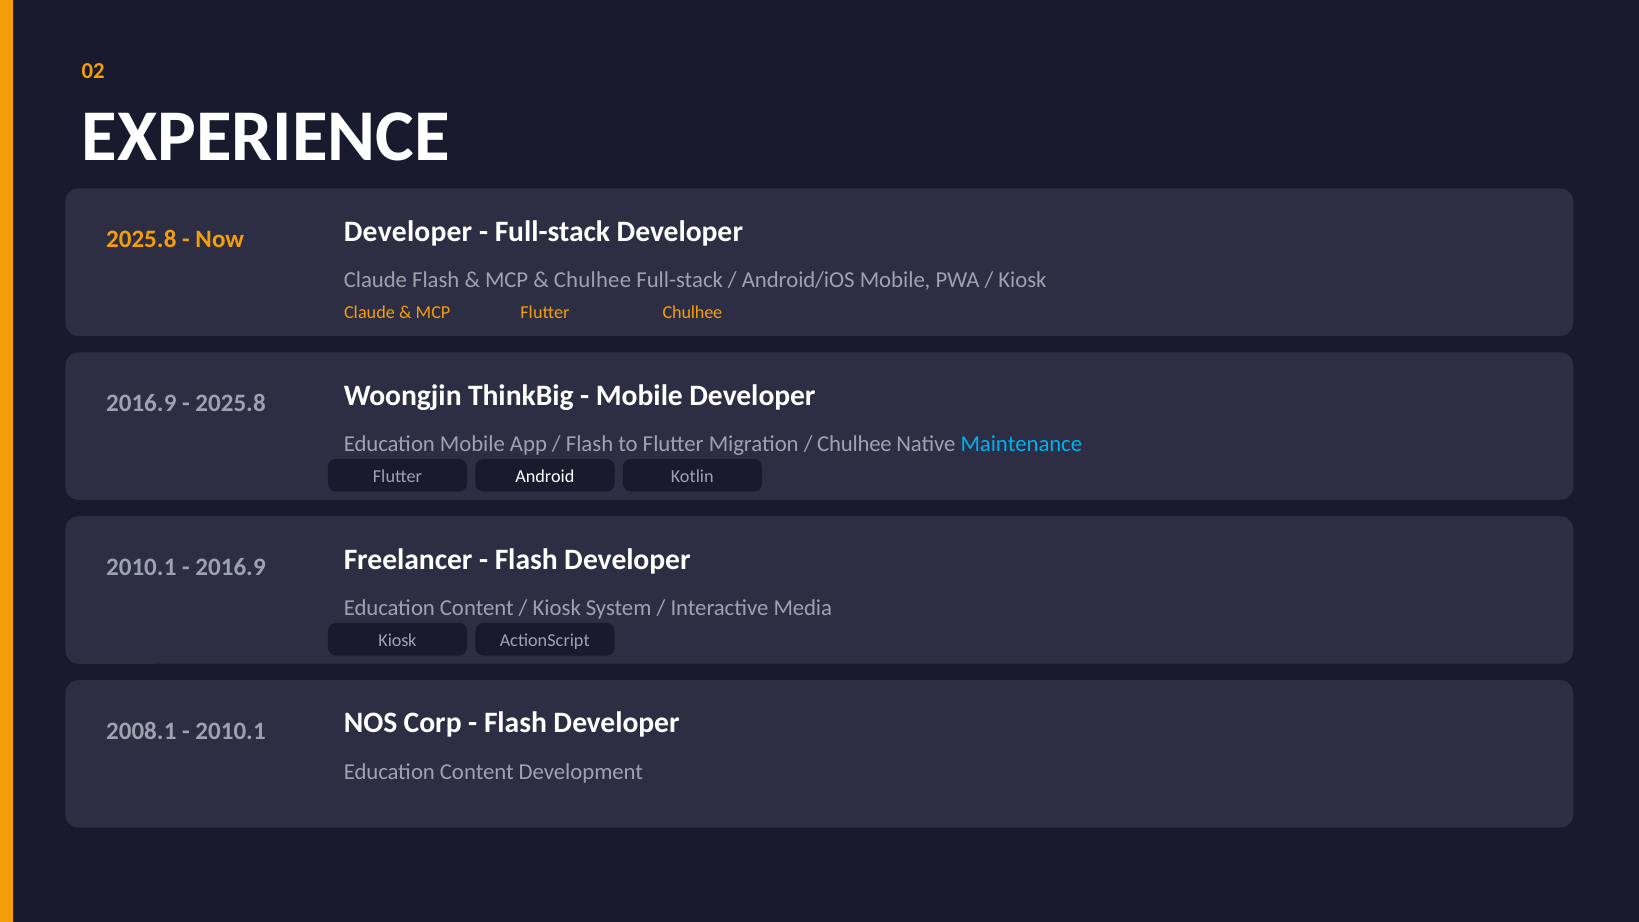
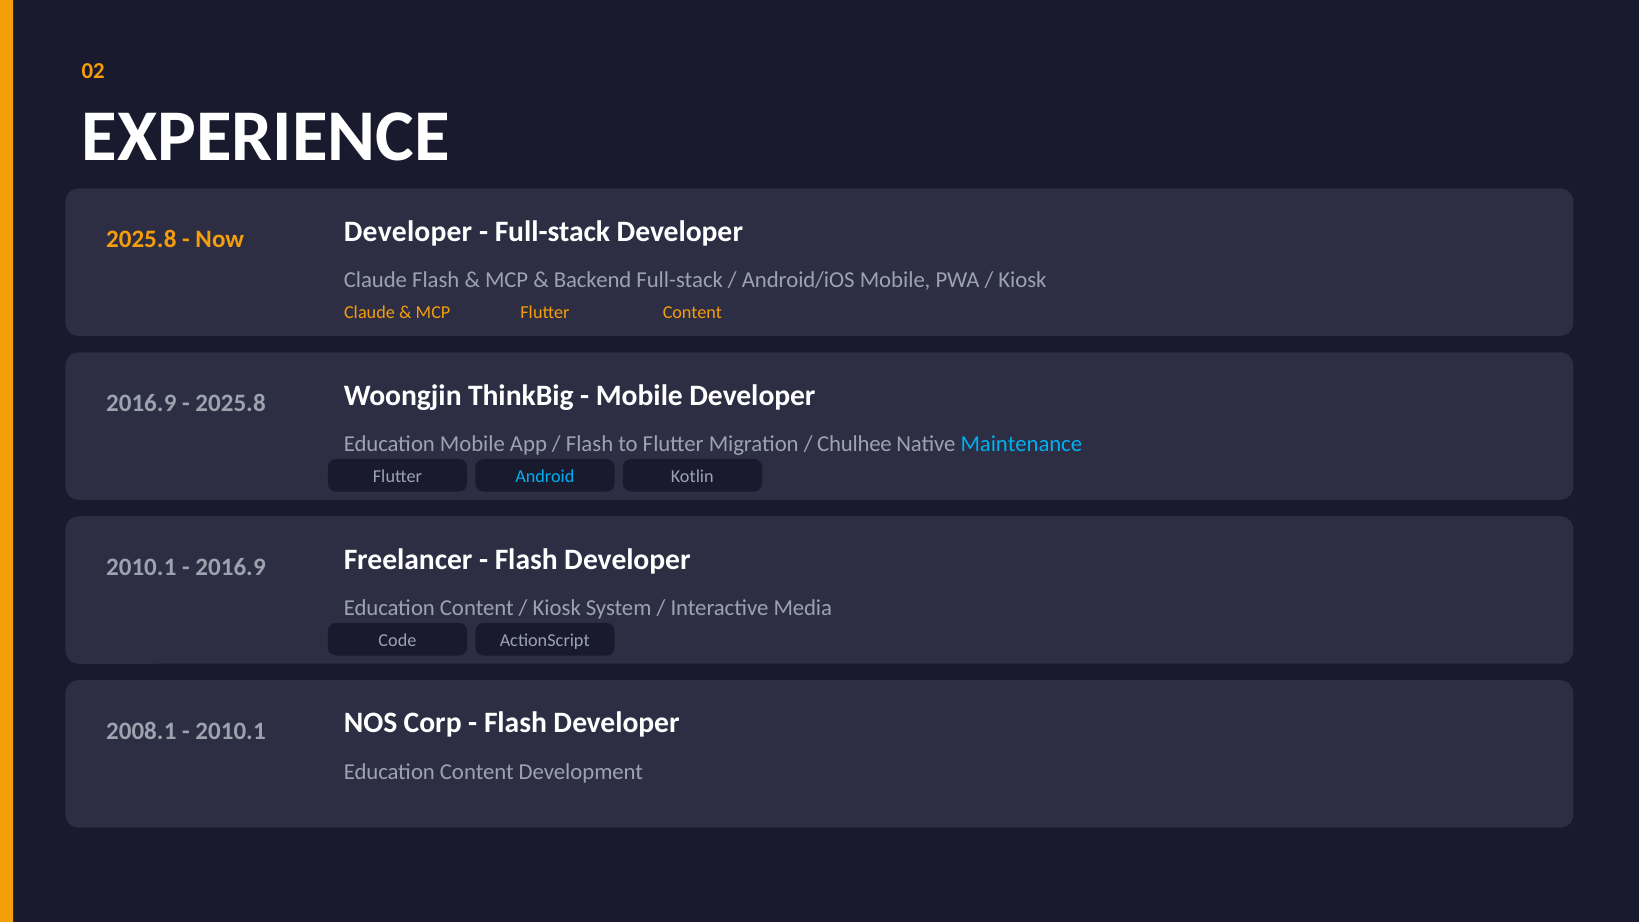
Chulhee: Chulhee -> Backend (593, 280)
Flutter Chulhee: Chulhee -> Content (692, 313)
Android colour: white -> light blue (545, 477)
Kiosk: Kiosk -> Code (397, 640)
